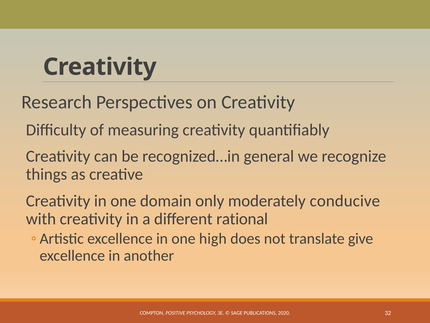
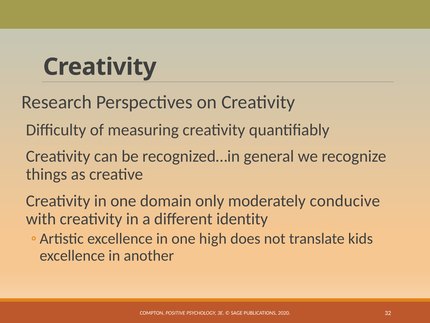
rational: rational -> identity (242, 219)
give: give -> kids (361, 238)
